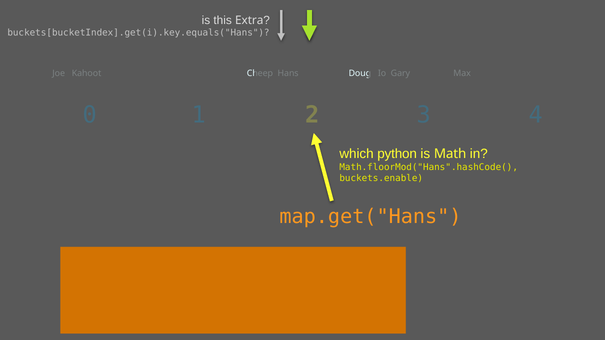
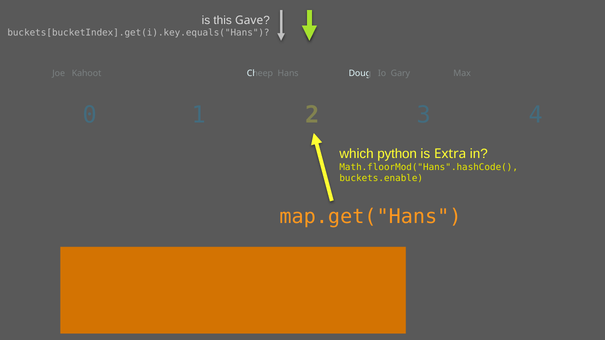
Extra: Extra -> Gave (249, 20)
Math: Math -> Extra (450, 154)
